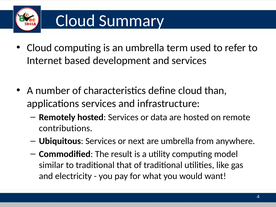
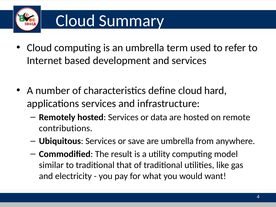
than: than -> hard (216, 91)
next: next -> save (136, 141)
